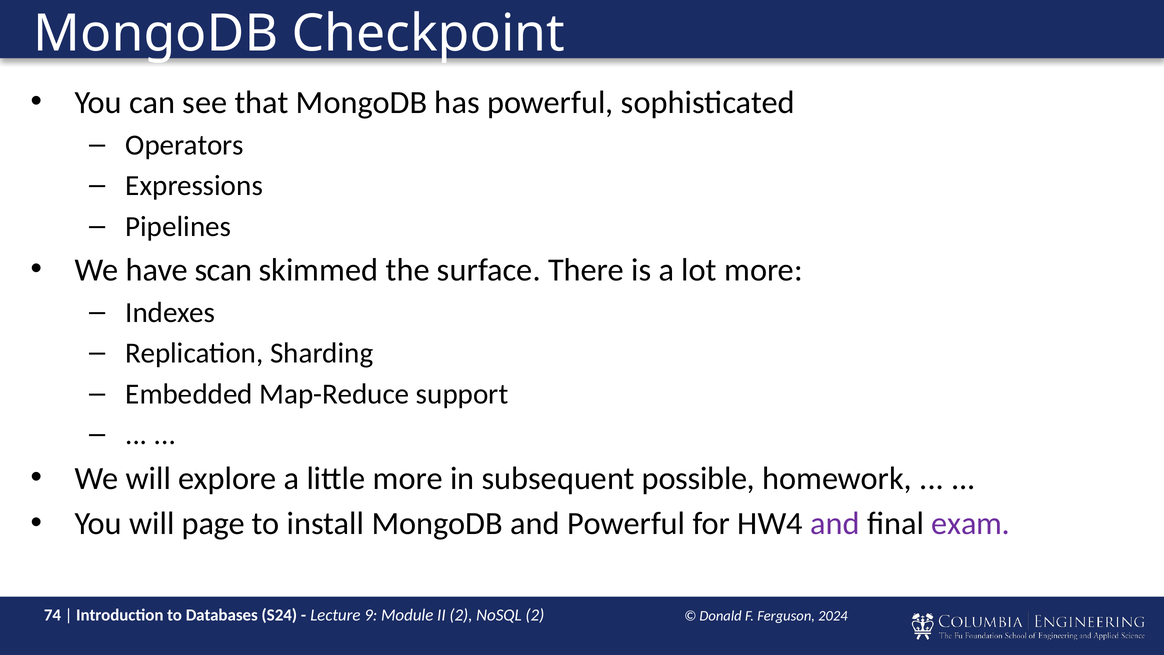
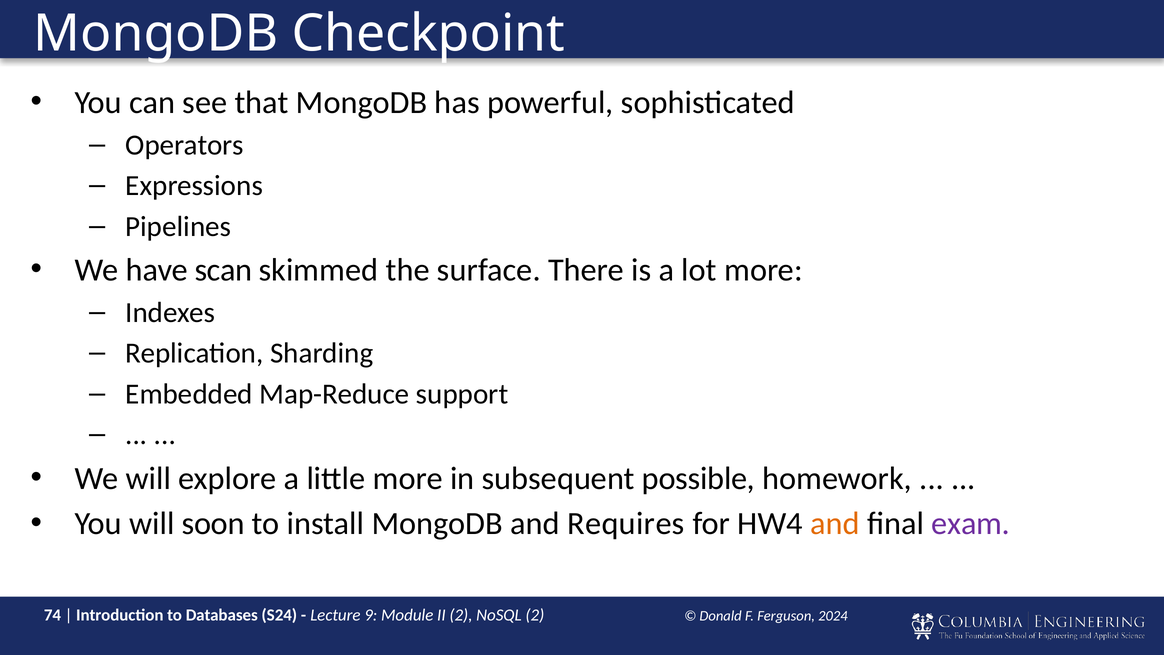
page: page -> soon (213, 524)
and Powerful: Powerful -> Requires (626, 524)
and colour: purple -> orange (835, 524)
